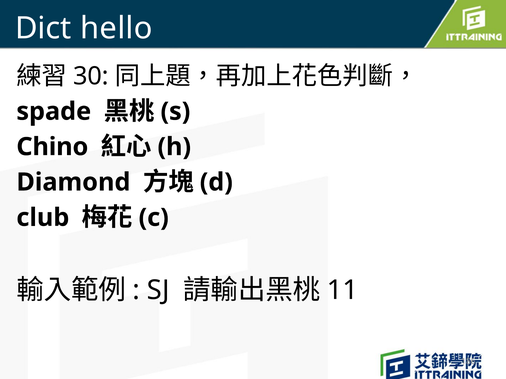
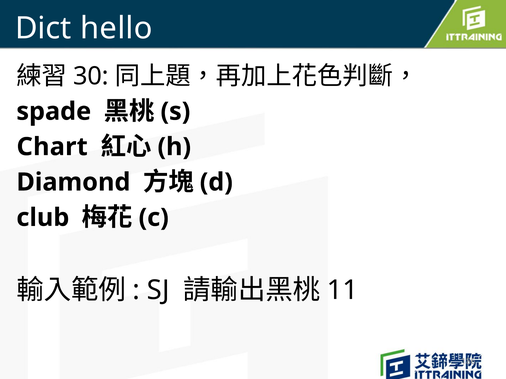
Chino: Chino -> Chart (52, 147)
